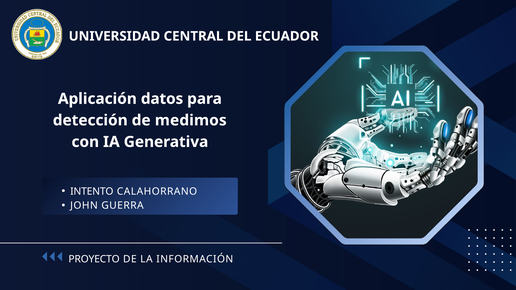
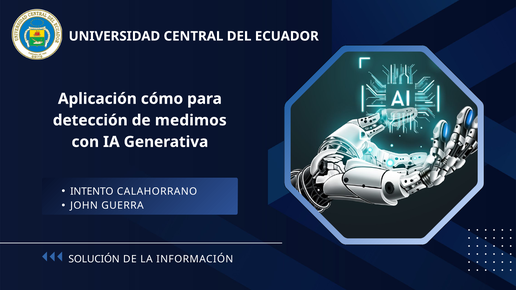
datos: datos -> cómo (162, 99)
PROYECTO: PROYECTO -> SOLUCIÓN (94, 259)
